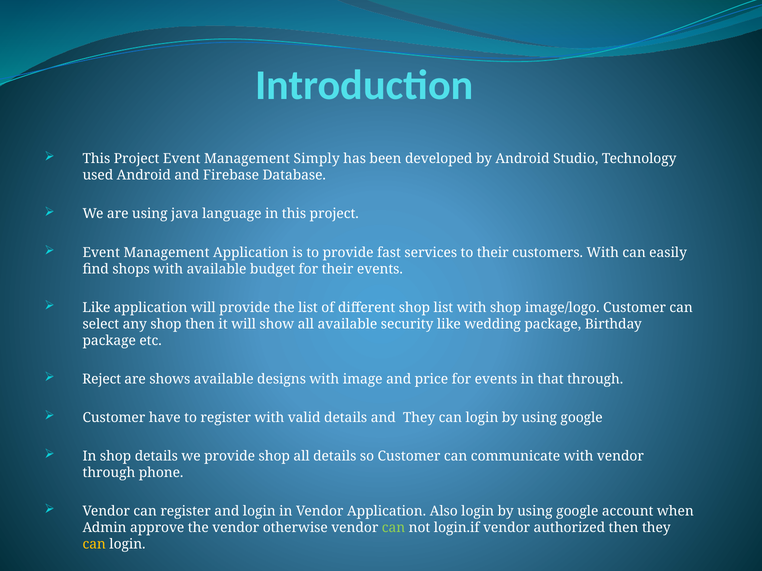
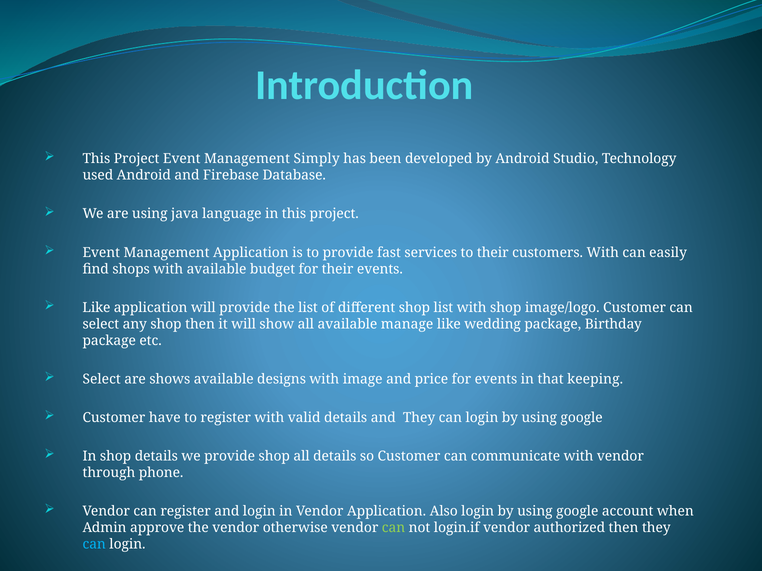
security: security -> manage (407, 324)
Reject: Reject -> Select (102, 379)
that through: through -> keeping (595, 379)
can colour: yellow -> light blue (94, 545)
